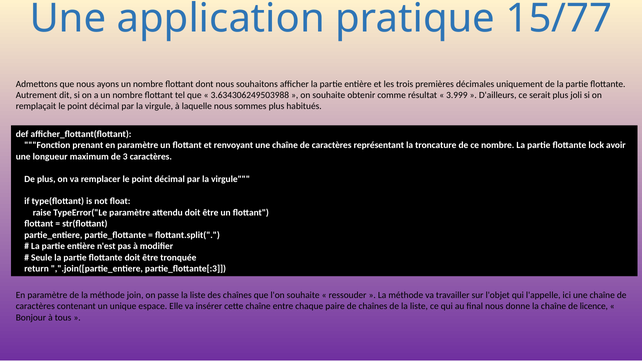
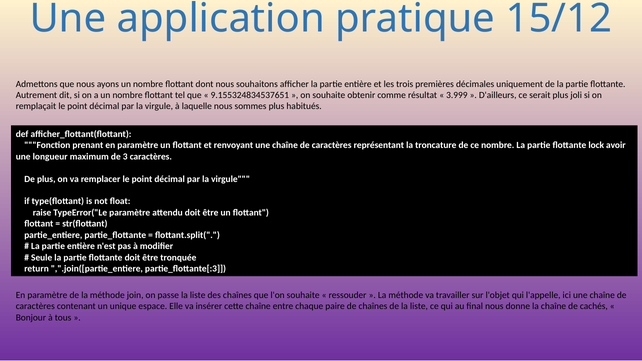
15/77: 15/77 -> 15/12 (559, 18)
3.634306249503988: 3.634306249503988 -> 9.155324834537651 (250, 95)
licence: licence -> cachés (594, 306)
